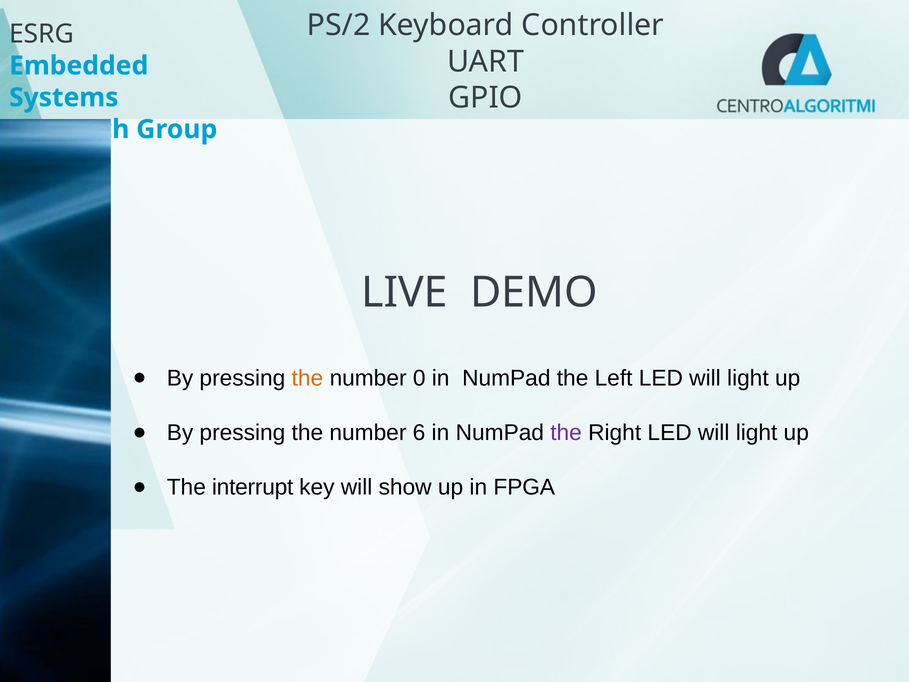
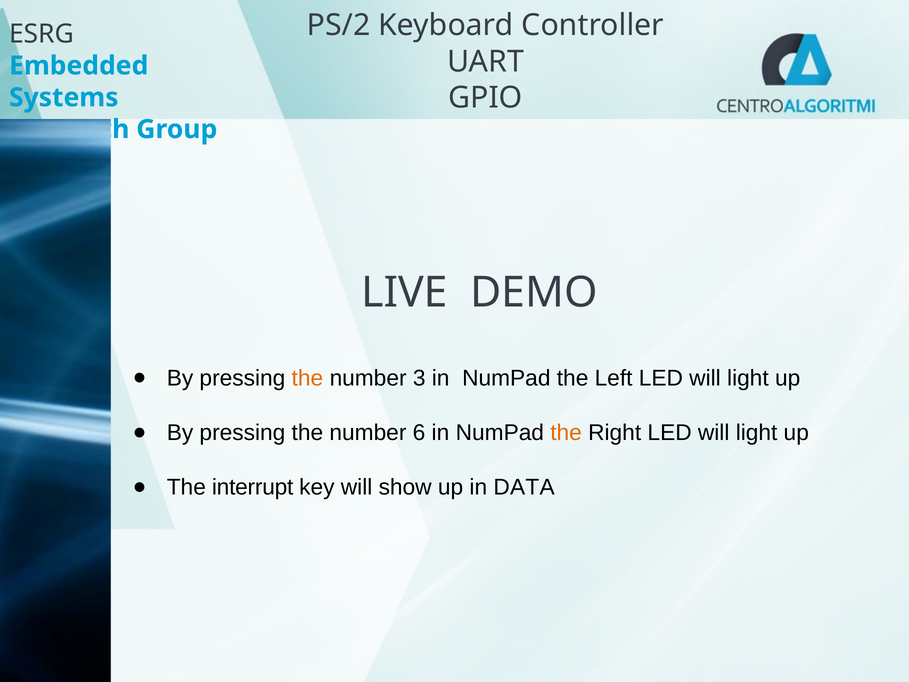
0: 0 -> 3 (419, 378)
the colour: purple -> orange (566, 433)
FPGA: FPGA -> DATA (524, 487)
